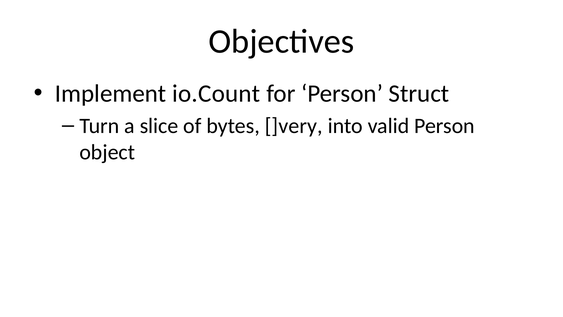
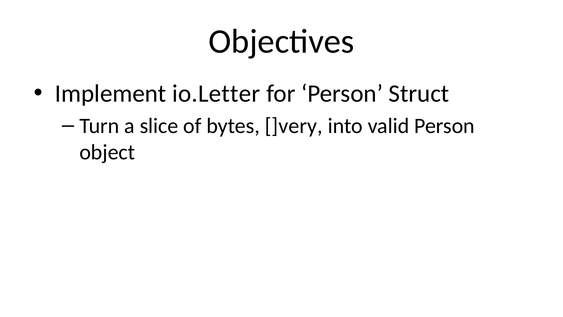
io.Count: io.Count -> io.Letter (216, 94)
